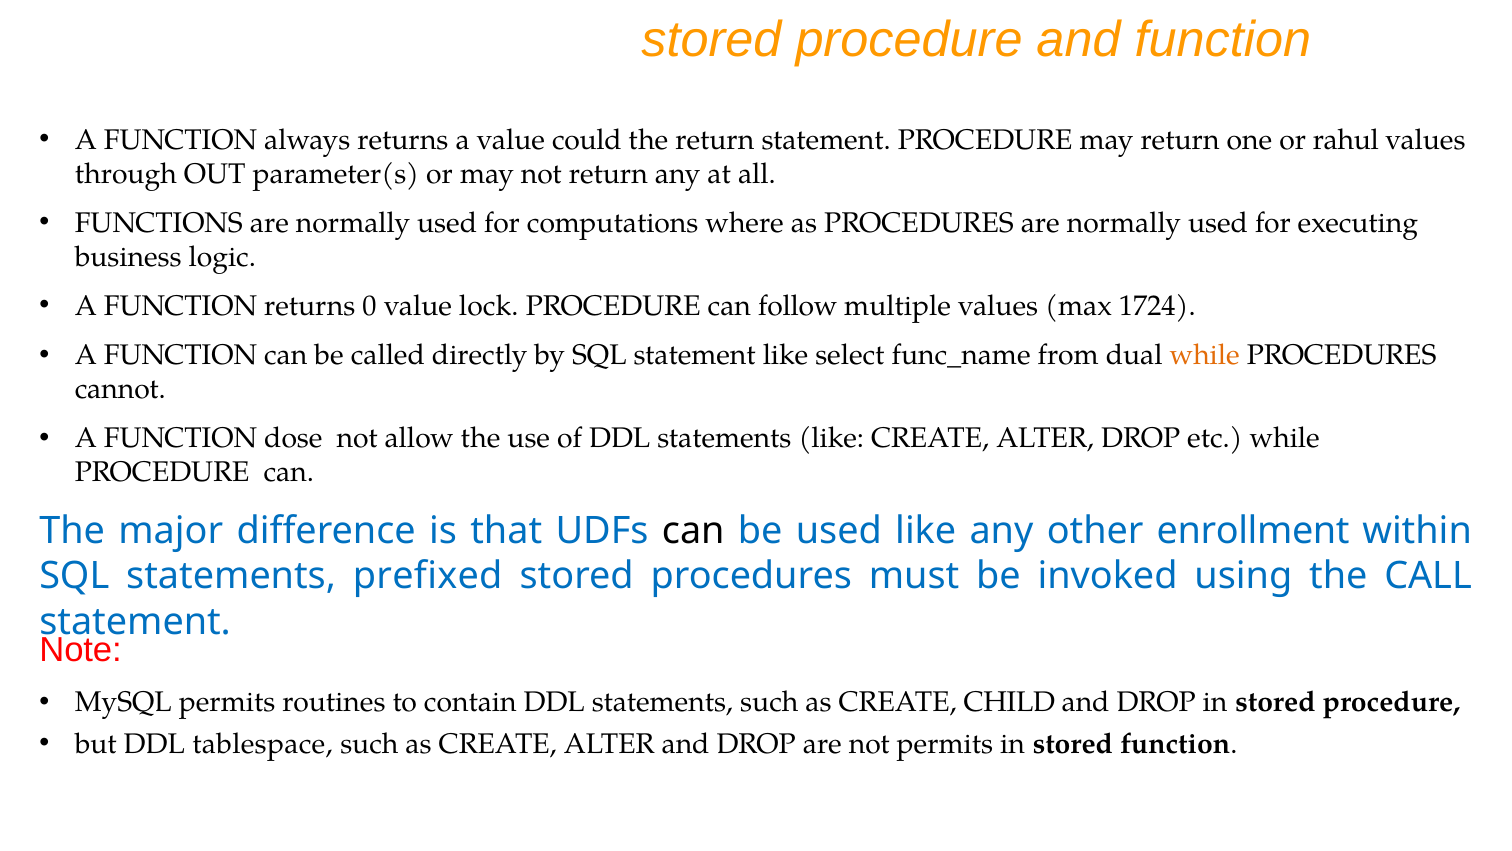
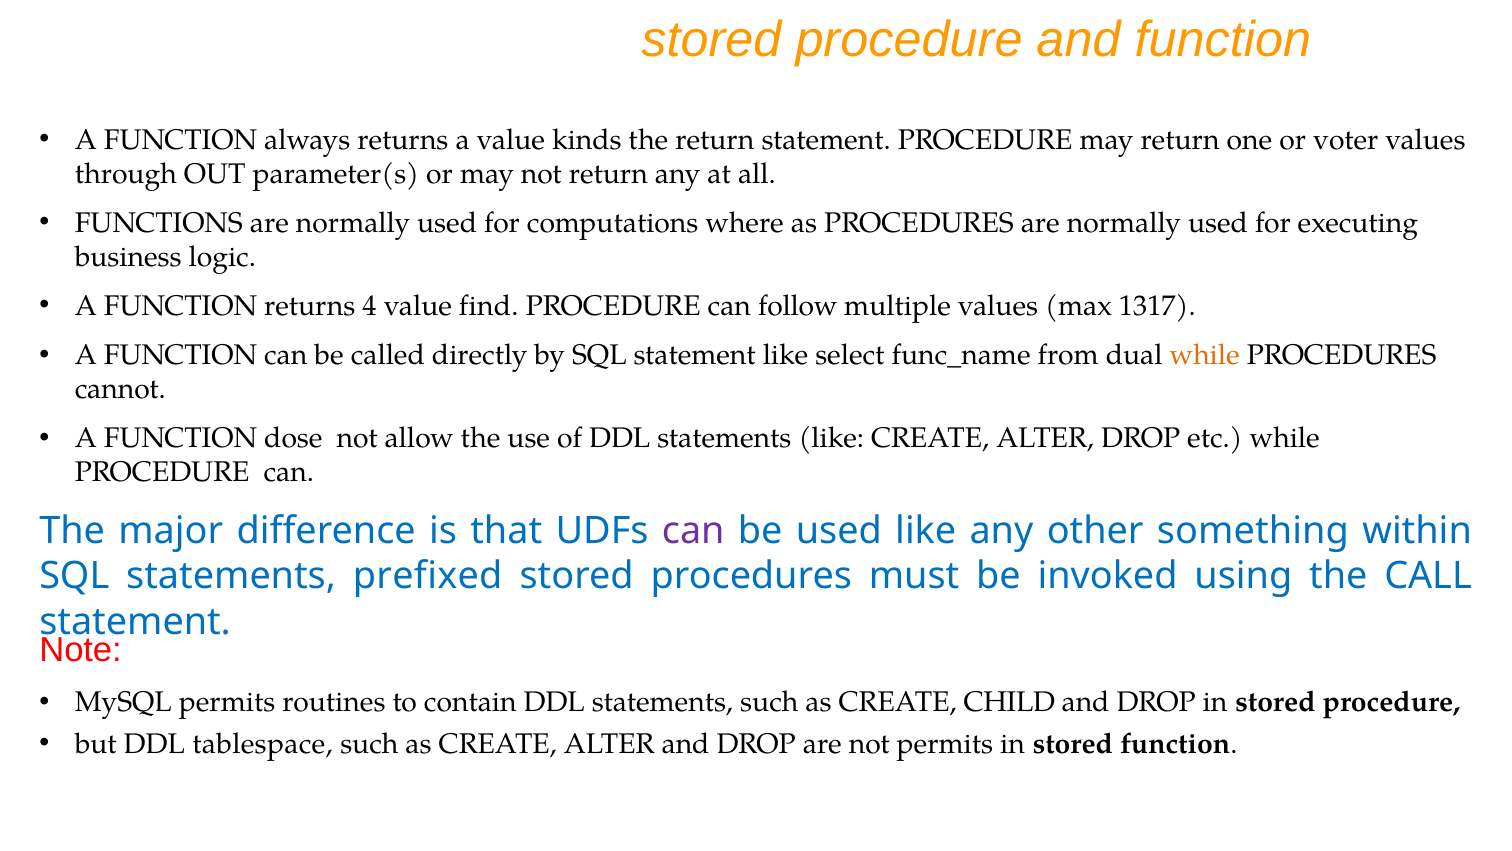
could: could -> kinds (587, 140)
rahul: rahul -> voter (1346, 140)
0: 0 -> 4 (370, 306)
lock: lock -> find (489, 306)
1724: 1724 -> 1317 (1157, 306)
can colour: black -> purple (693, 531)
enrollment: enrollment -> something (1253, 531)
